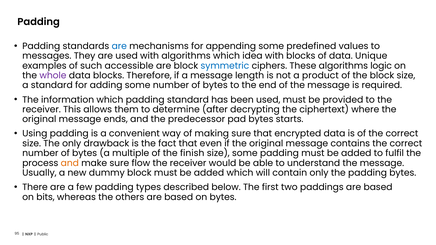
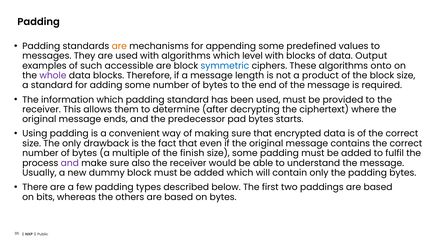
are colour: blue -> orange (119, 46)
idea: idea -> level (252, 56)
Unique: Unique -> Output (371, 56)
logic: logic -> onto (381, 66)
and colour: orange -> purple (70, 163)
flow: flow -> also (141, 163)
